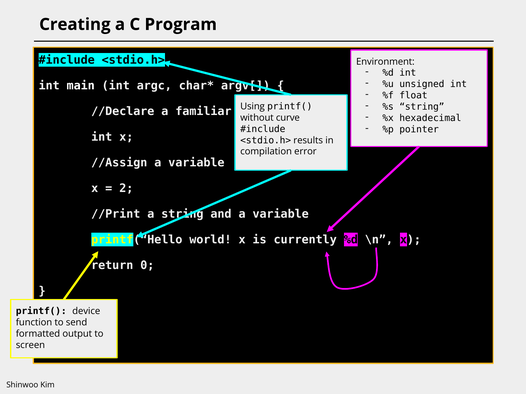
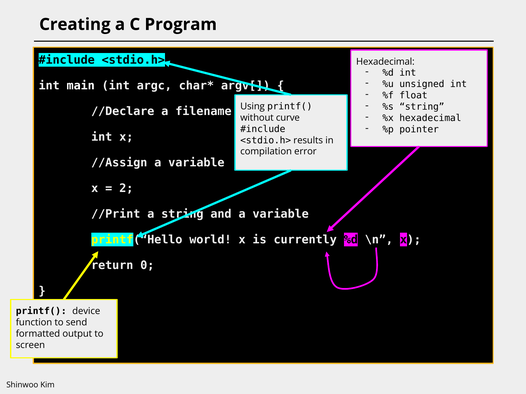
Environment: Environment -> Hexadecimal (385, 62)
familiar: familiar -> filename (203, 112)
